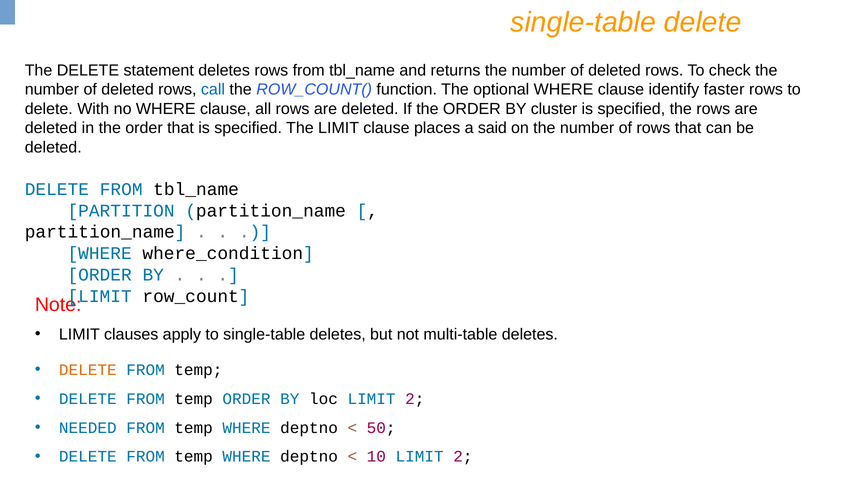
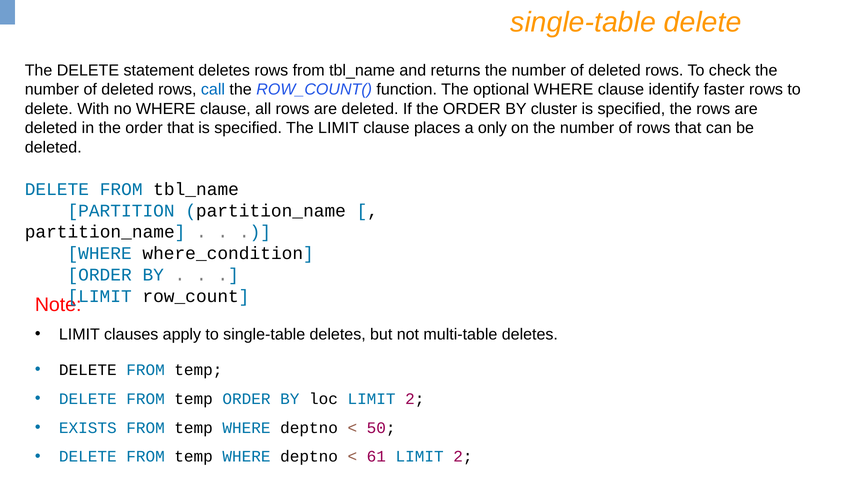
said: said -> only (492, 128)
DELETE colour: orange -> black (88, 370)
NEEDED: NEEDED -> EXISTS (88, 428)
10: 10 -> 61 (376, 457)
